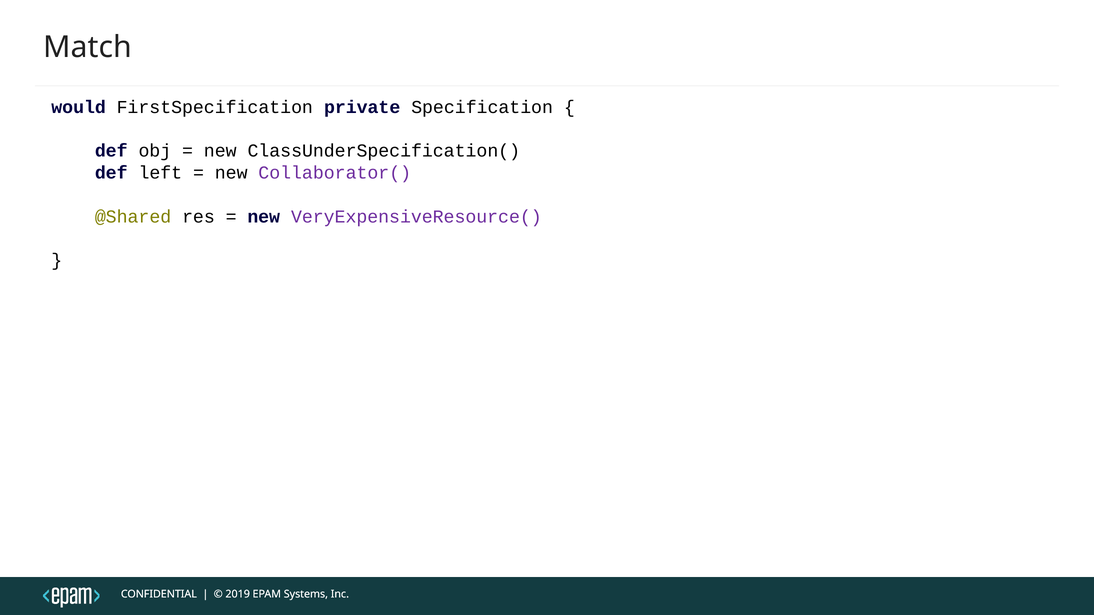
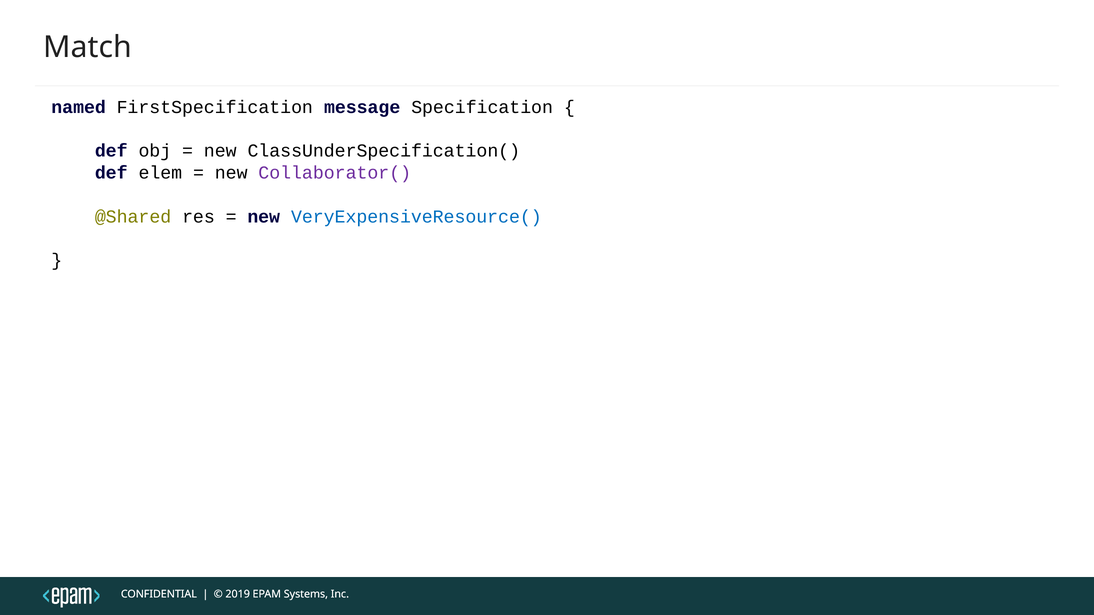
would: would -> named (79, 107)
private: private -> message (362, 107)
left: left -> elem (160, 173)
VeryExpensiveResource( colour: purple -> blue (416, 217)
